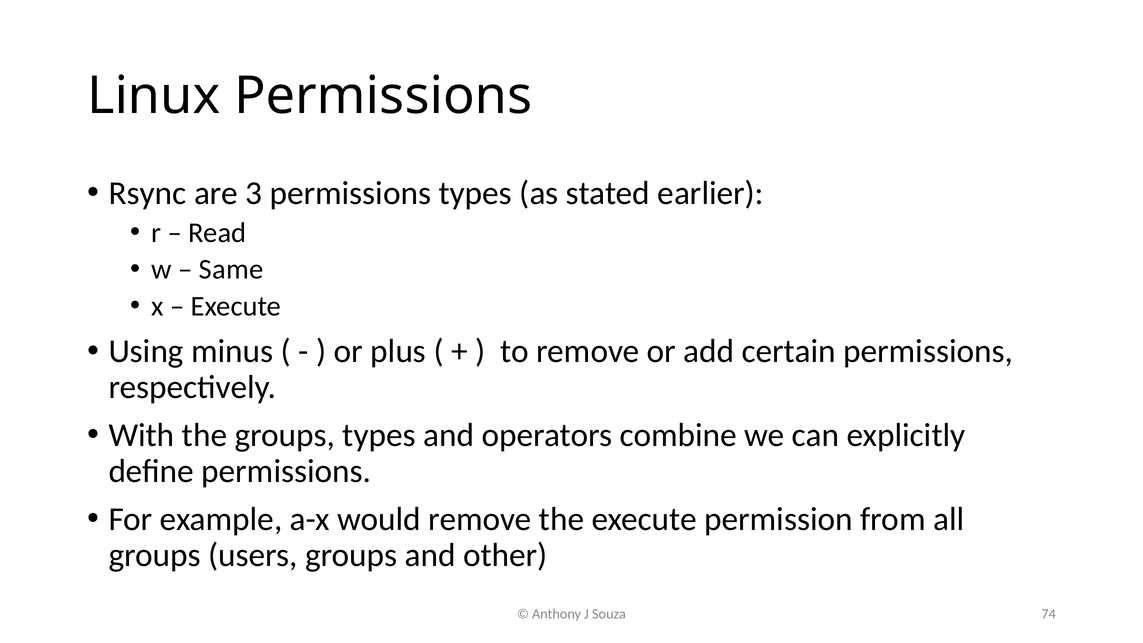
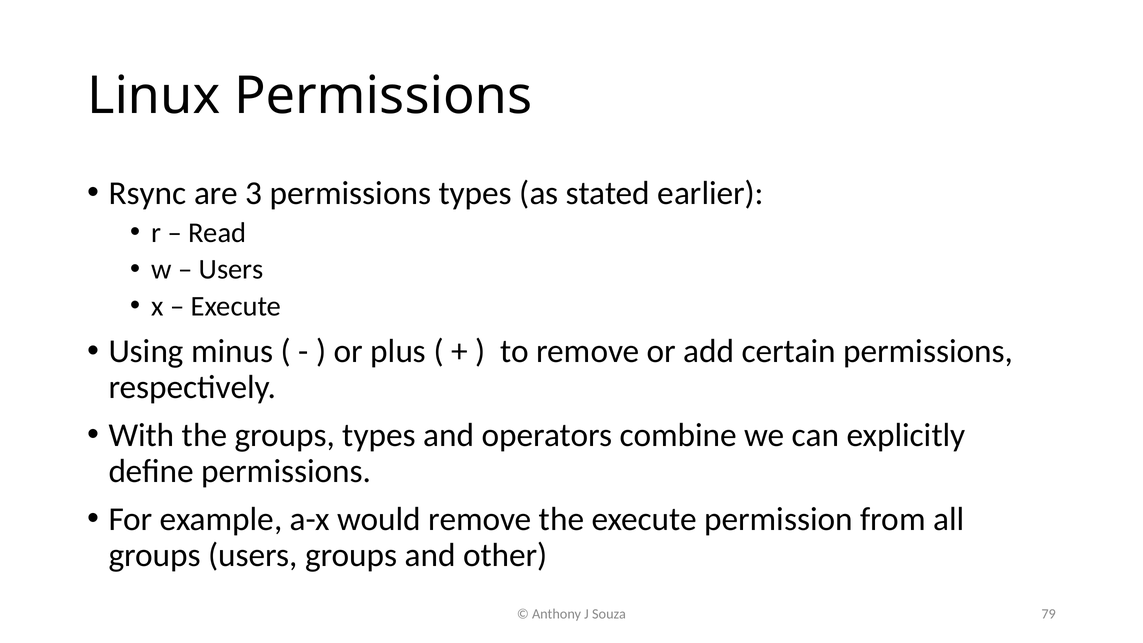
Same: Same -> Users (231, 269)
74: 74 -> 79 (1049, 614)
